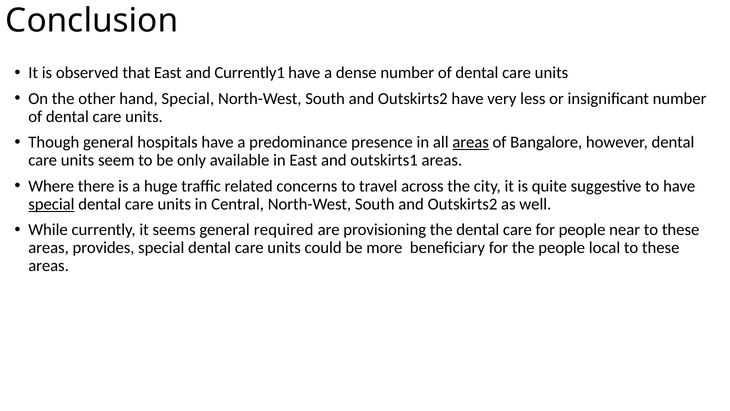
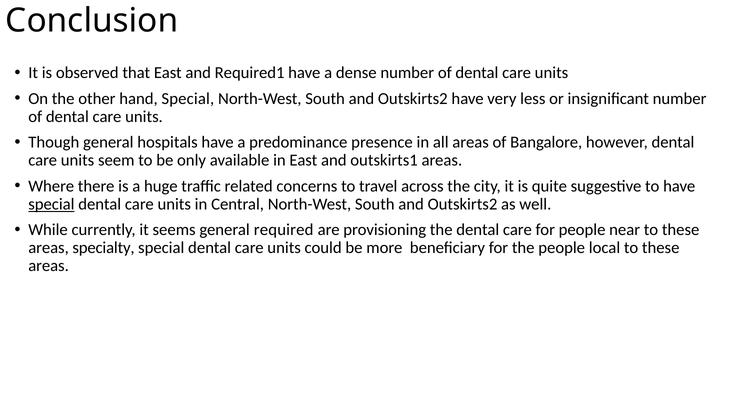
Currently1: Currently1 -> Required1 (250, 73)
areas underline: present -> none (471, 142)
provides: provides -> specialty (104, 248)
